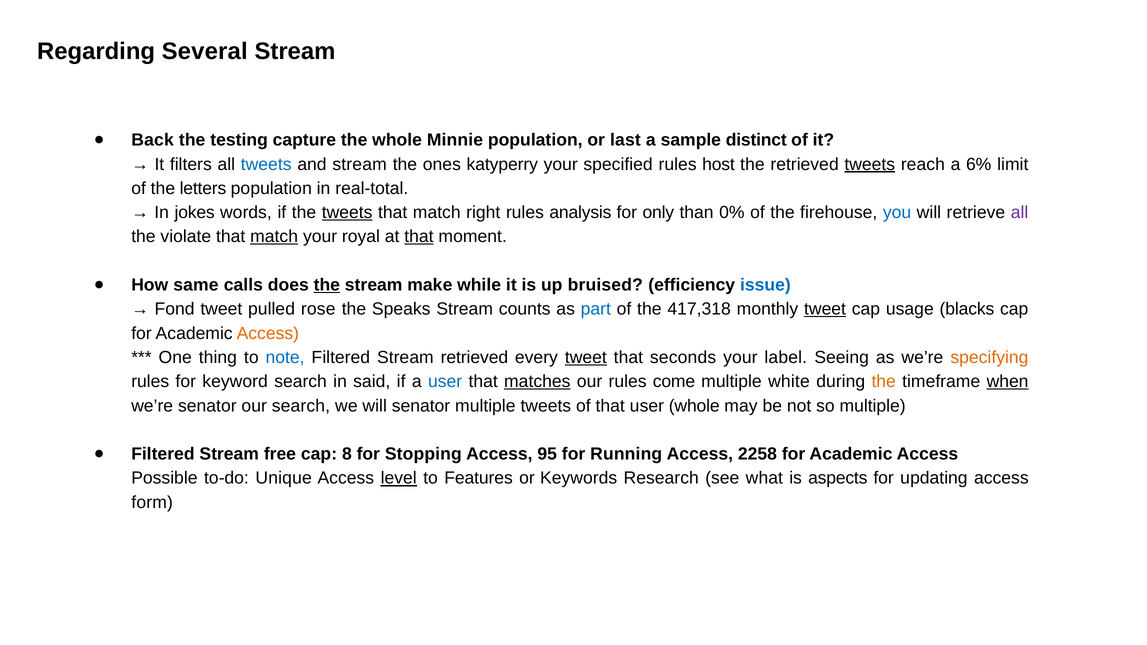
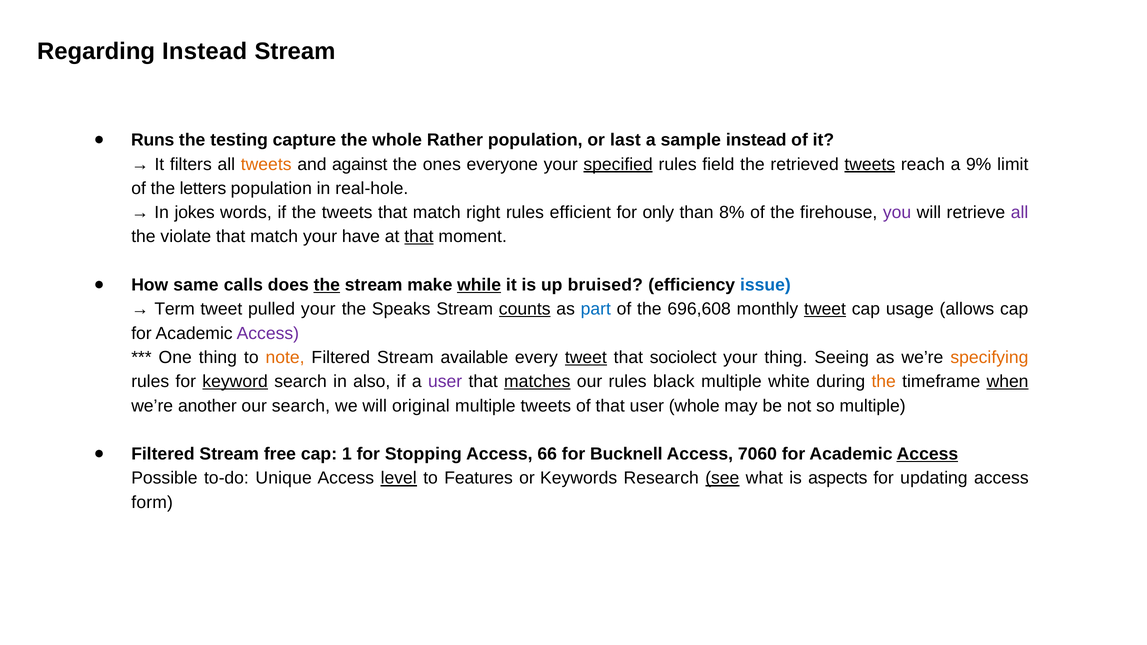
Regarding Several: Several -> Instead (205, 51)
Back: Back -> Runs (153, 140)
Minnie: Minnie -> Rather (455, 140)
sample distinct: distinct -> instead (756, 140)
tweets colour: blue -> orange (266, 164)
and stream: stream -> against (360, 164)
katyperry: katyperry -> everyone (502, 164)
specified underline: none -> present (618, 164)
host: host -> field (718, 164)
6%: 6% -> 9% (979, 164)
real-total: real-total -> real-hole (372, 188)
tweets underline: present -> none (347, 213)
analysis: analysis -> efficient (580, 213)
0%: 0% -> 8% (732, 213)
you colour: blue -> purple (897, 213)
match underline: present -> none (274, 237)
royal: royal -> have (361, 237)
while underline: none -> present (479, 285)
Fond: Fond -> Term (175, 309)
pulled rose: rose -> your (318, 309)
counts underline: none -> present (525, 309)
417,318: 417,318 -> 696,608 (699, 309)
blacks: blacks -> allows (967, 309)
Access colour: orange -> purple (268, 333)
note colour: blue -> orange (285, 358)
Stream retrieved: retrieved -> available (474, 358)
seconds: seconds -> sociolect (683, 358)
your label: label -> thing (786, 358)
keyword underline: none -> present (235, 382)
said: said -> also (372, 382)
user colour: blue -> purple (445, 382)
come: come -> black (674, 382)
we’re senator: senator -> another (207, 406)
will senator: senator -> original (421, 406)
8: 8 -> 1 (347, 454)
95: 95 -> 66 (547, 454)
Running: Running -> Bucknell (626, 454)
2258: 2258 -> 7060 (757, 454)
Access underline: none -> present (927, 454)
see underline: none -> present (722, 478)
